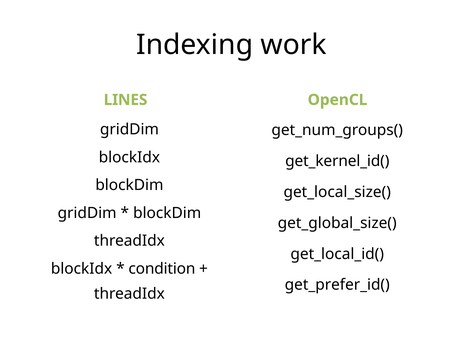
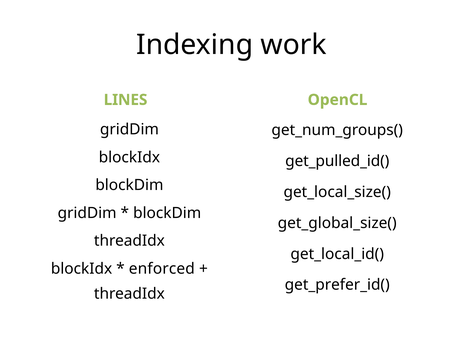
get_kernel_id(: get_kernel_id( -> get_pulled_id( (337, 161)
condition: condition -> enforced (162, 268)
